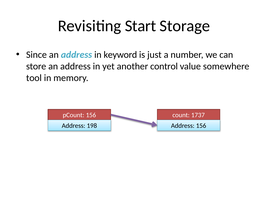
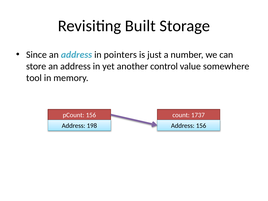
Start: Start -> Built (140, 26)
keyword: keyword -> pointers (120, 55)
